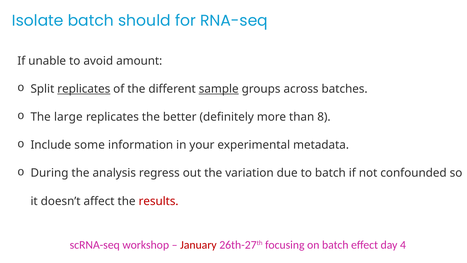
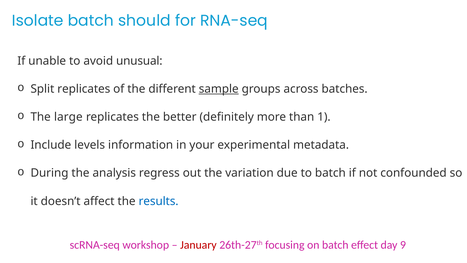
amount: amount -> unusual (139, 61)
replicates underline: present -> none (84, 89)
8: 8 -> 1 (324, 117)
some: some -> levels (90, 145)
results colour: red -> blue (159, 201)
4: 4 -> 9 (403, 245)
